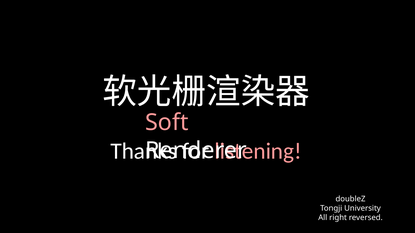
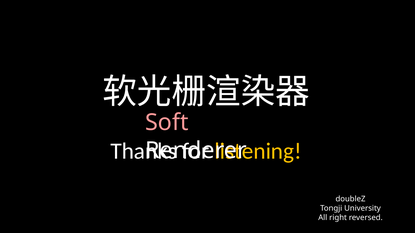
listening colour: pink -> yellow (258, 151)
